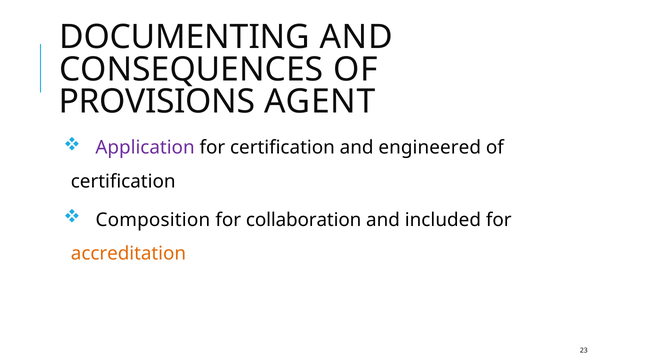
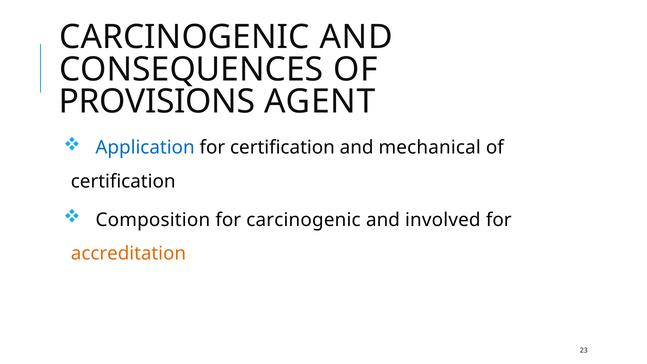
DOCUMENTING: DOCUMENTING -> CARCINOGENIC (184, 37)
Application colour: purple -> blue (145, 148)
engineered: engineered -> mechanical (430, 148)
for collaboration: collaboration -> carcinogenic (303, 220)
included: included -> involved (443, 220)
